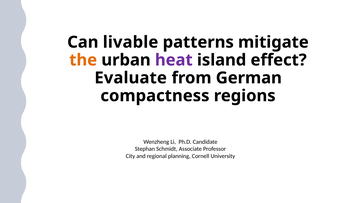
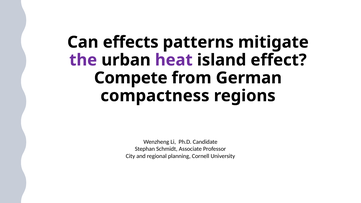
livable: livable -> effects (131, 42)
the colour: orange -> purple (83, 60)
Evaluate: Evaluate -> Compete (131, 78)
